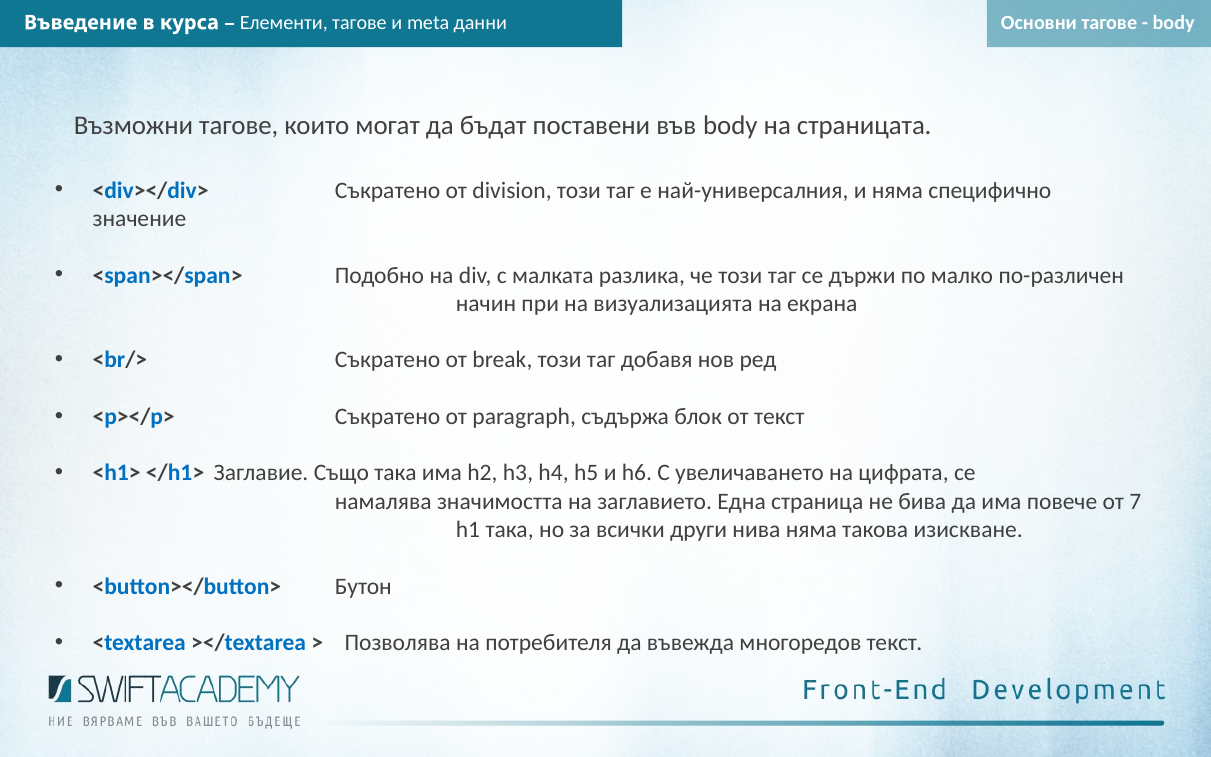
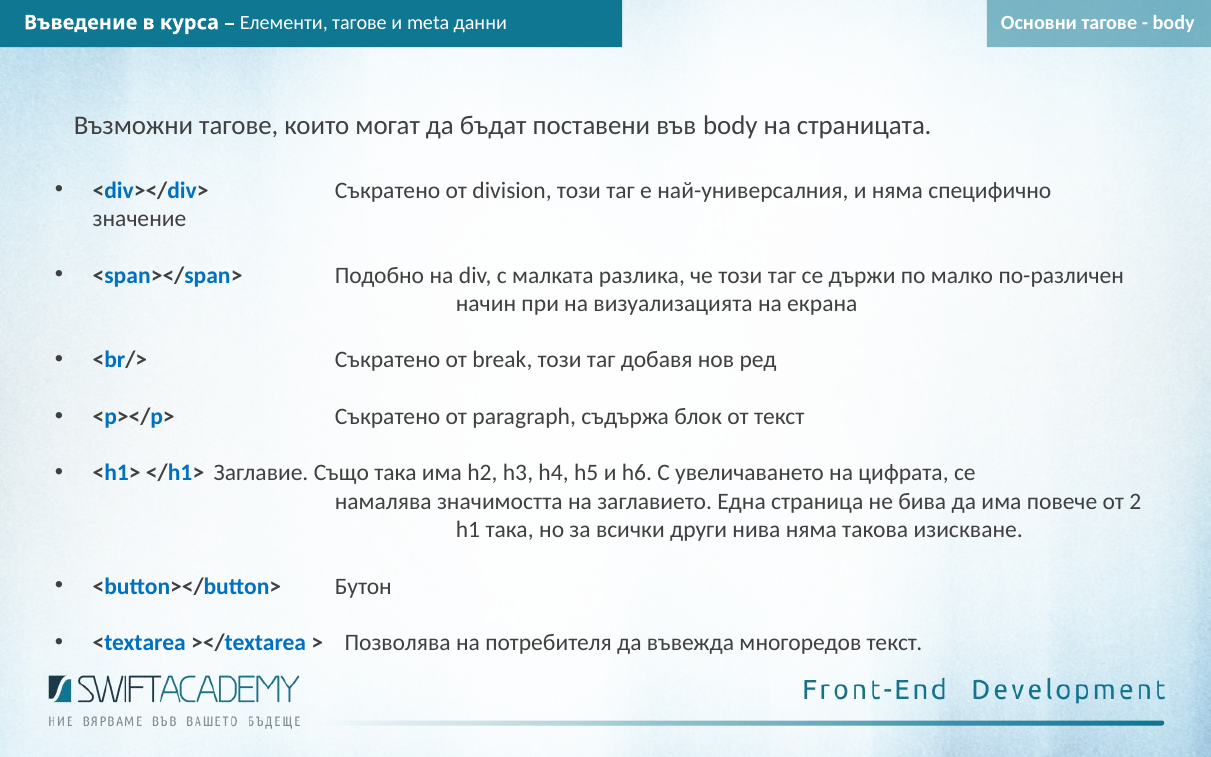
7: 7 -> 2 (1135, 501)
